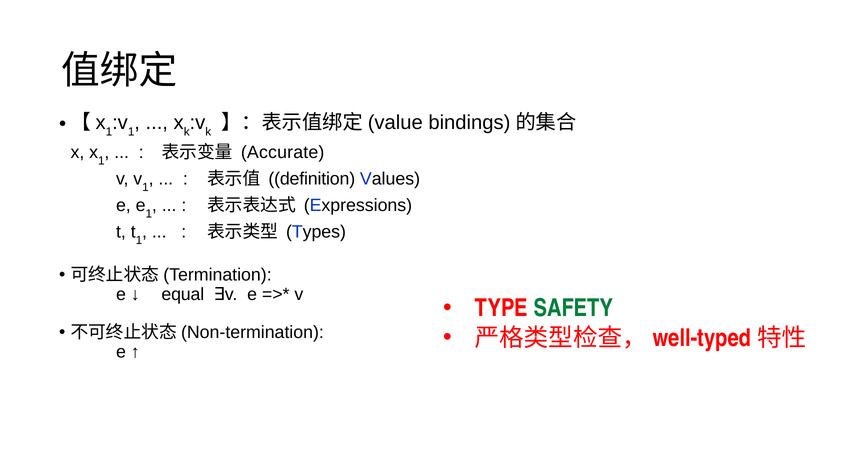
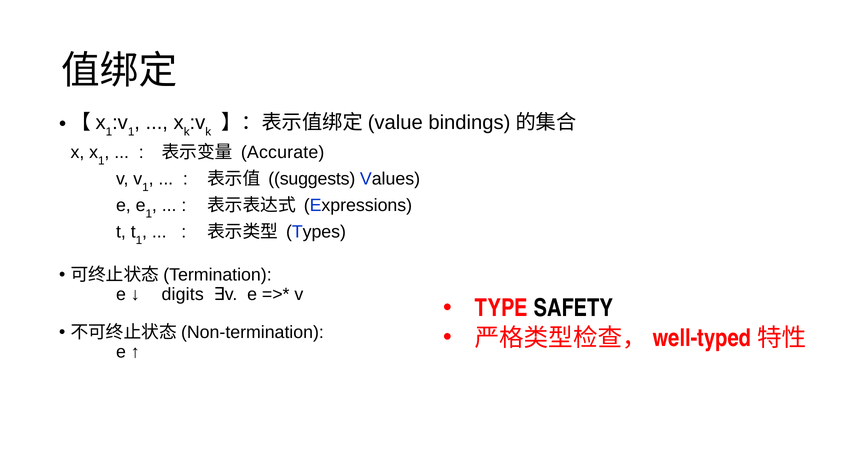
definition: definition -> suggests (312, 179)
equal: equal -> digits (183, 294)
SAFETY colour: green -> black (573, 308)
